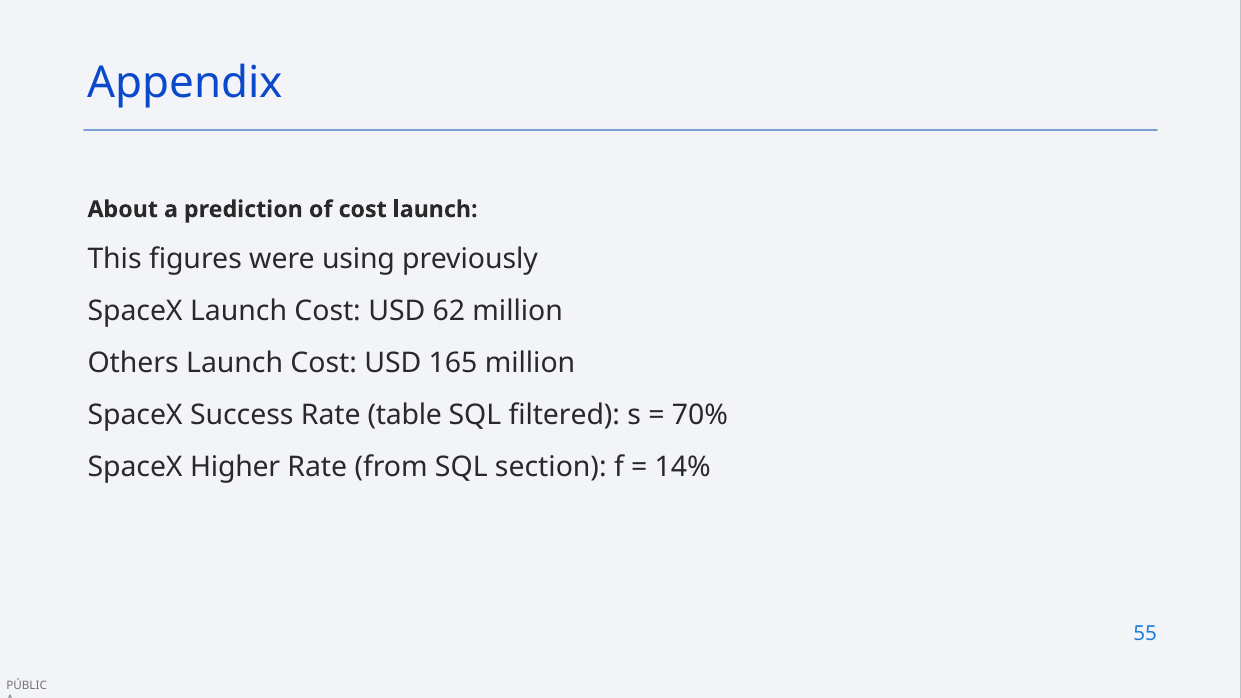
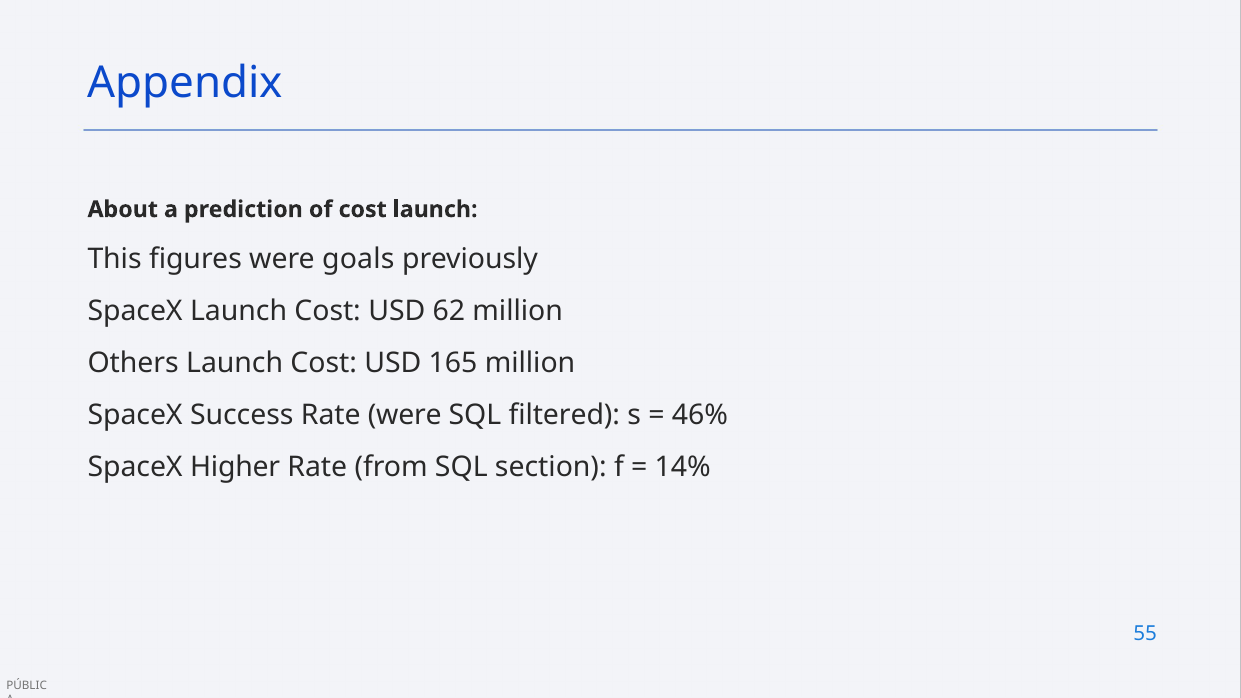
using: using -> goals (358, 259)
Rate table: table -> were (405, 415)
70%: 70% -> 46% (700, 415)
